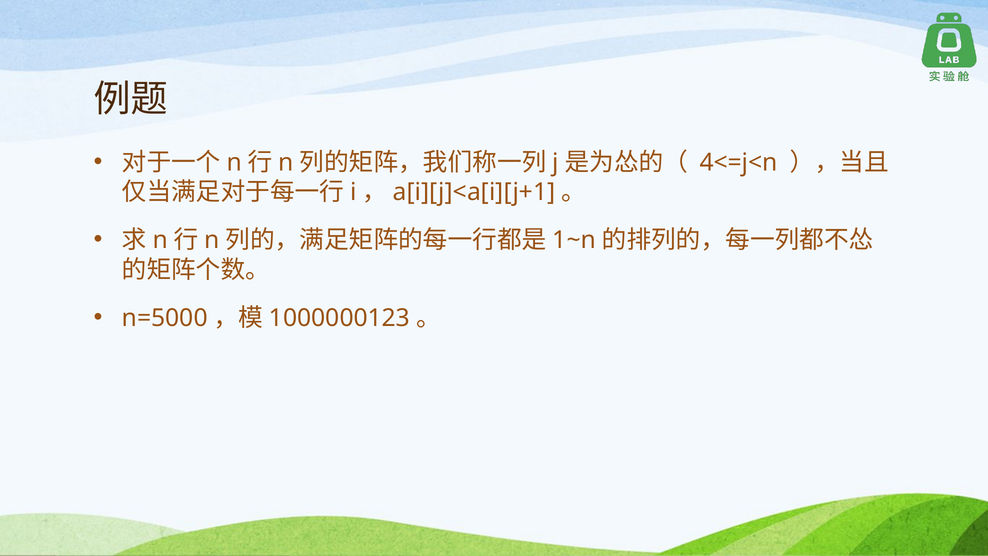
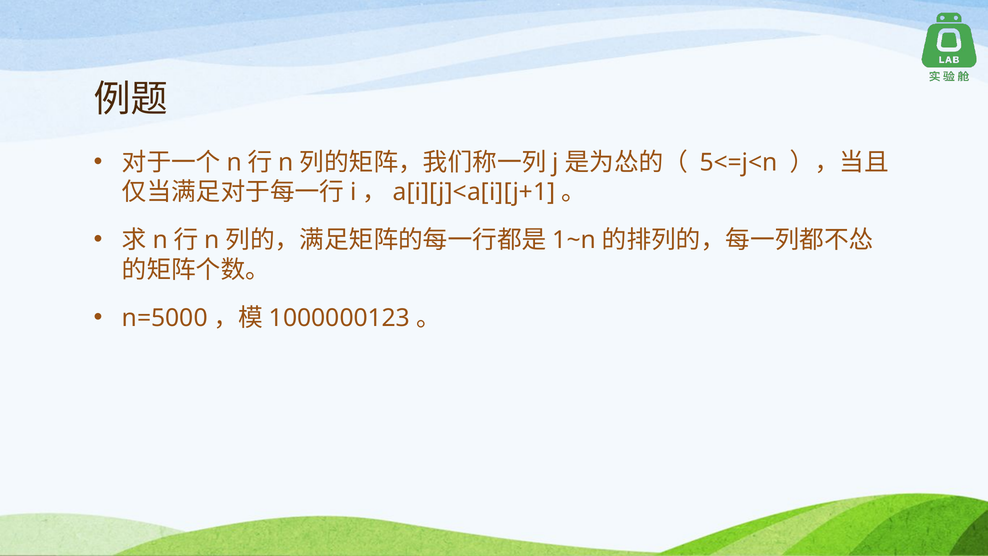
4<=j<n: 4<=j<n -> 5<=j<n (739, 162)
